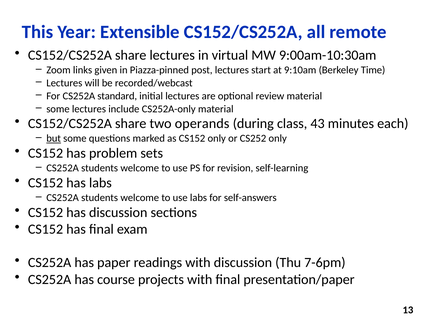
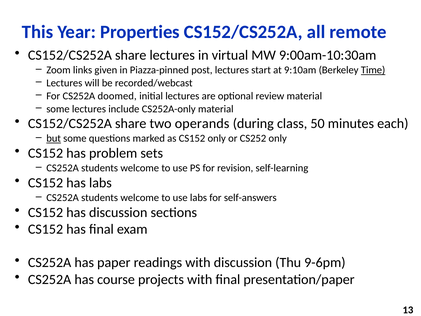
Extensible: Extensible -> Properties (140, 32)
Time underline: none -> present (373, 70)
standard: standard -> doomed (117, 96)
43: 43 -> 50 (318, 124)
7-6pm: 7-6pm -> 9-6pm (325, 262)
